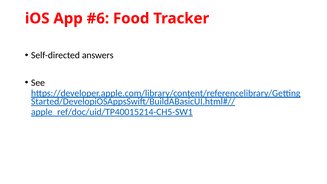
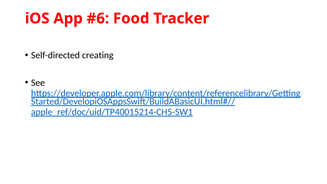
answers: answers -> creating (98, 55)
